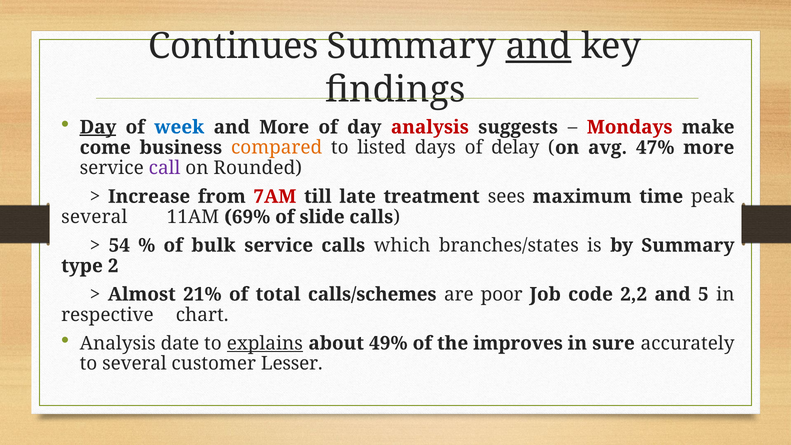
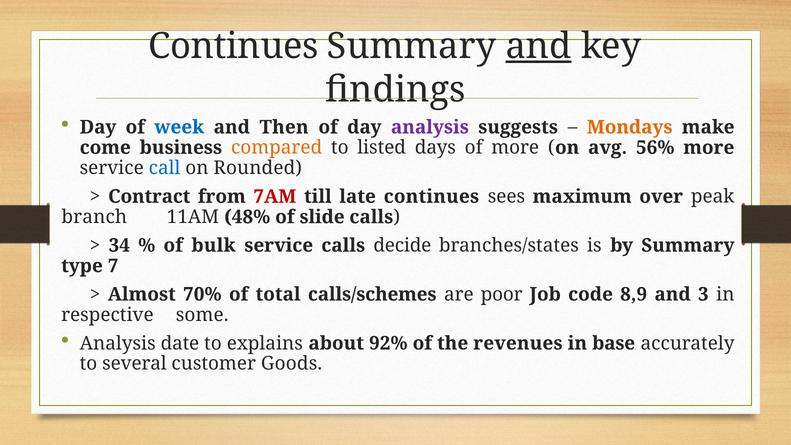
Day underline: present -> none (98, 127)
and More: More -> Then (284, 127)
analysis colour: red -> purple (430, 127)
Mondays colour: red -> orange (630, 127)
of delay: delay -> more (515, 148)
47%: 47% -> 56% (655, 148)
call colour: purple -> blue (165, 168)
Increase: Increase -> Contract (149, 197)
late treatment: treatment -> continues (431, 197)
time: time -> over (661, 197)
several: several -> branch (94, 217)
69%: 69% -> 48% (247, 217)
54: 54 -> 34 (119, 245)
which: which -> decide (402, 245)
2: 2 -> 7 (113, 266)
21%: 21% -> 70% (202, 294)
2,2: 2,2 -> 8,9 (634, 294)
5: 5 -> 3 (703, 294)
chart: chart -> some (202, 315)
explains underline: present -> none (265, 343)
49%: 49% -> 92% (388, 343)
improves: improves -> revenues (518, 343)
sure: sure -> base (614, 343)
Lesser: Lesser -> Goods (292, 364)
